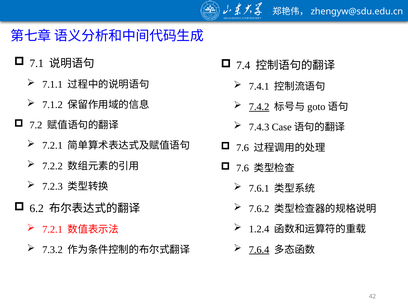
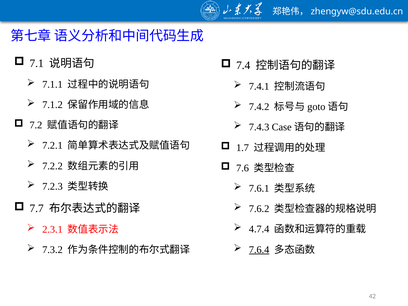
7.4.2 underline: present -> none (259, 107)
7.6: 7.6 -> 1.7 (243, 148)
6.2: 6.2 -> 7.7 (37, 208)
1.2.4: 1.2.4 -> 4.7.4 (259, 229)
7.2.1: 7.2.1 -> 2.3.1 (52, 229)
